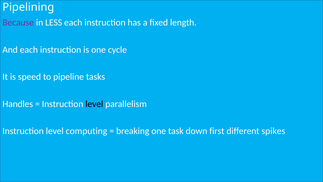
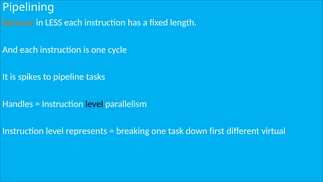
Because colour: purple -> orange (18, 23)
speed: speed -> spikes (30, 77)
computing: computing -> represents (86, 131)
spikes: spikes -> virtual (273, 131)
